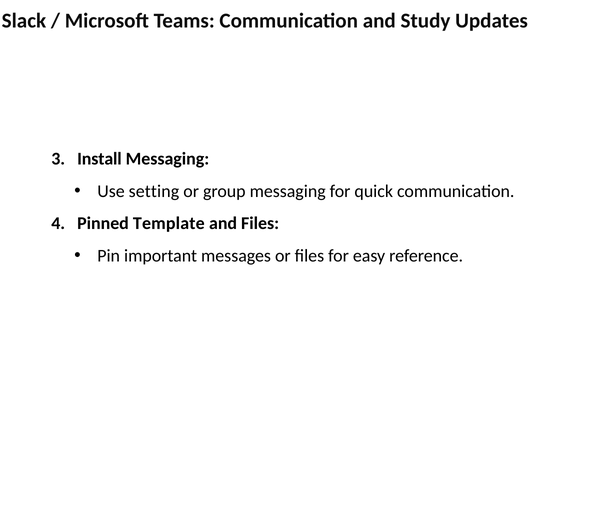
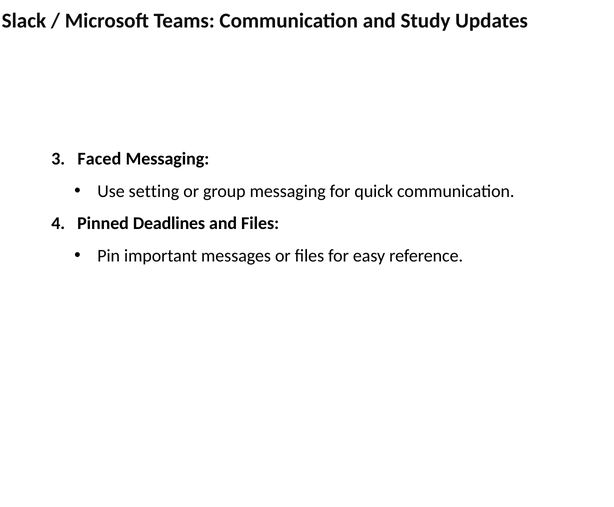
Install: Install -> Faced (99, 159)
Template: Template -> Deadlines (169, 223)
